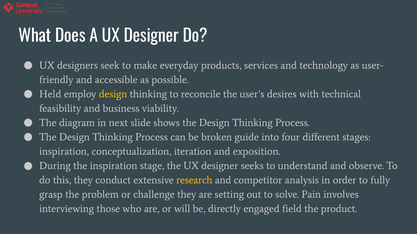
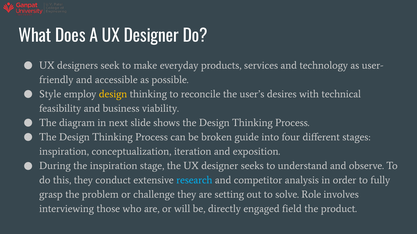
Held: Held -> Style (50, 94)
research colour: yellow -> light blue (194, 181)
Pain: Pain -> Role (311, 195)
